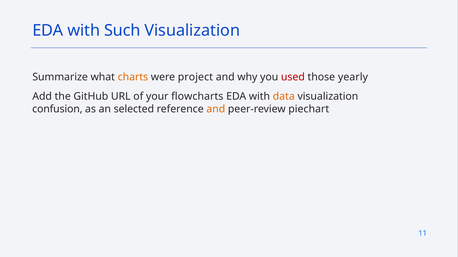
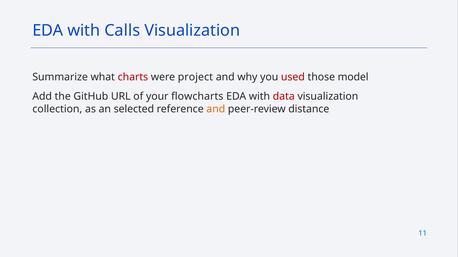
Such: Such -> Calls (122, 31)
charts colour: orange -> red (133, 77)
yearly: yearly -> model (353, 77)
data colour: orange -> red (284, 97)
confusion: confusion -> collection (57, 109)
piechart: piechart -> distance (309, 109)
